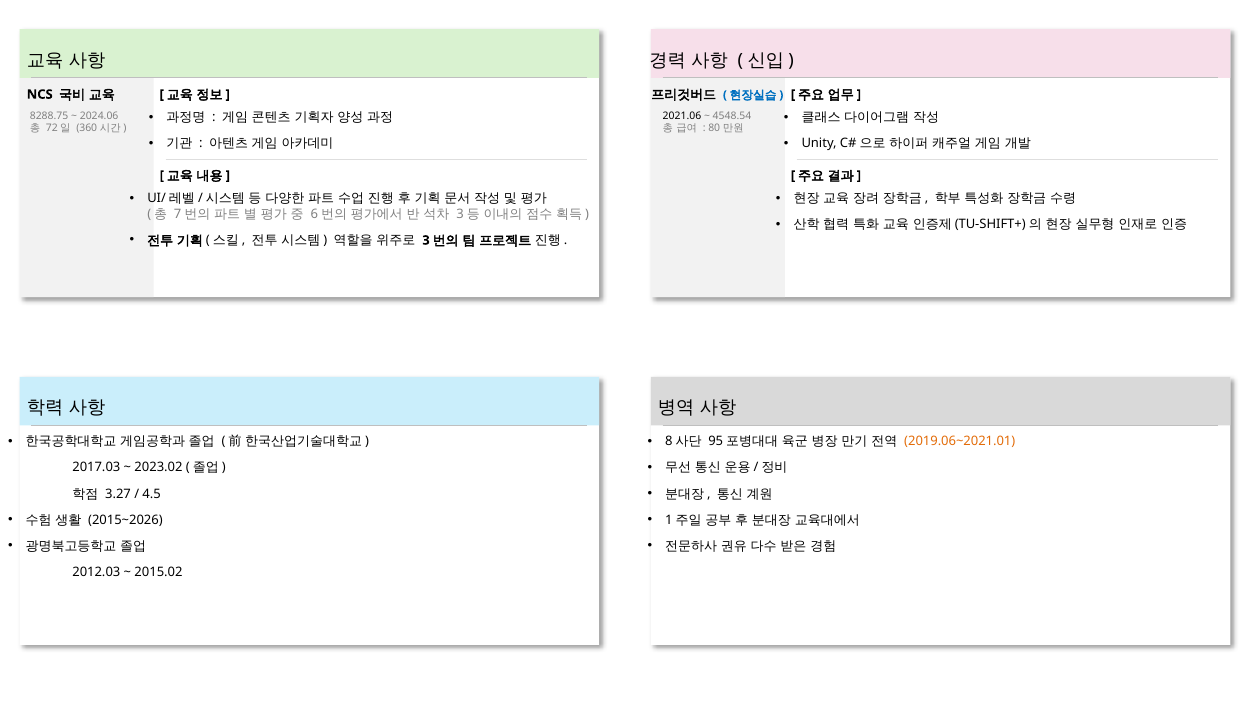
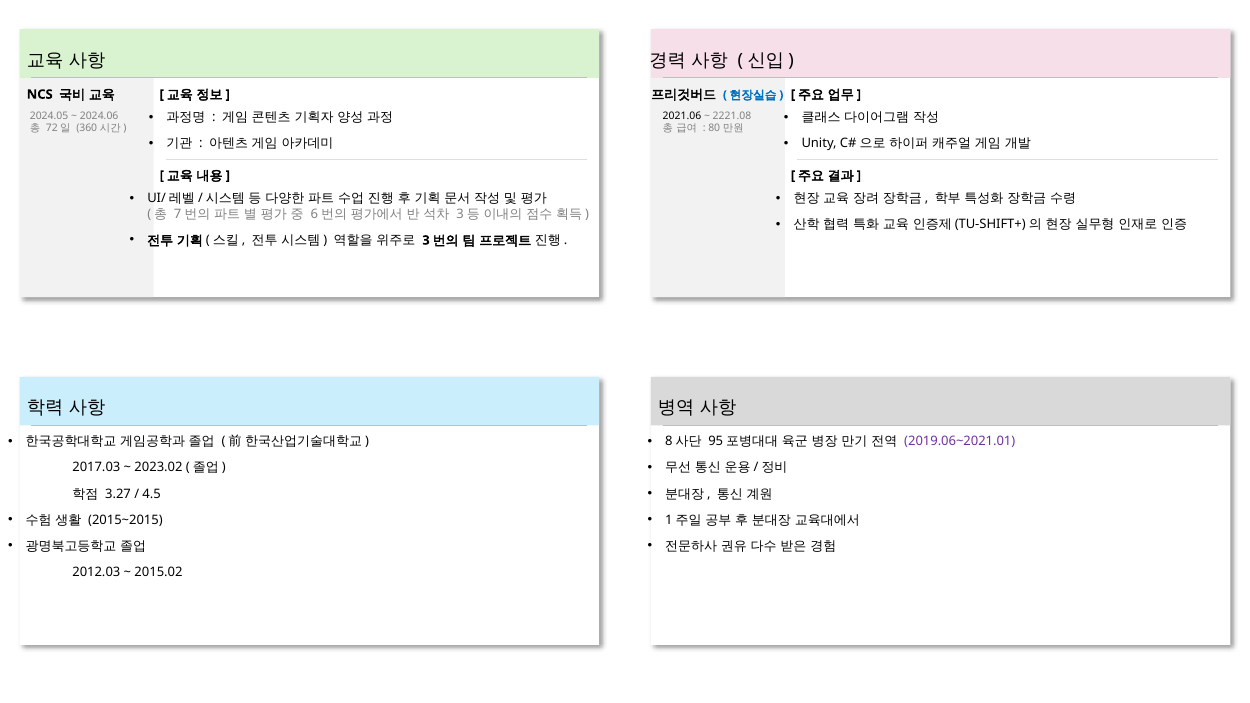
8288.75: 8288.75 -> 2024.05 (49, 116)
4548.54: 4548.54 -> 2221.08 (732, 116)
2019.06~2021.01 colour: orange -> purple (960, 442)
2015~2026: 2015~2026 -> 2015~2015 (125, 520)
